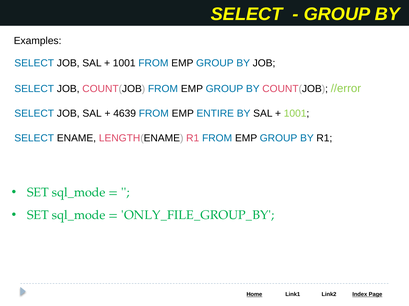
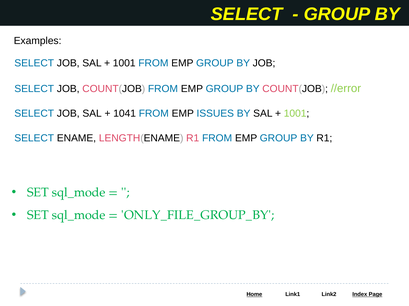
4639: 4639 -> 1041 (125, 114)
ENTIRE: ENTIRE -> ISSUES (215, 114)
